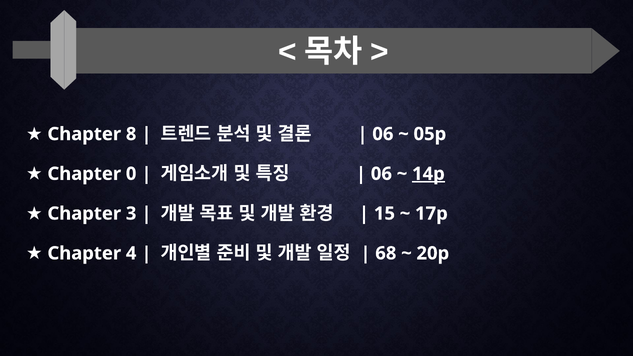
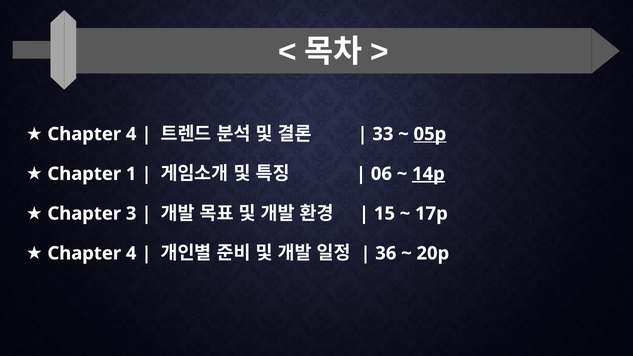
8: 8 -> 4 (131, 134)
06: 06 -> 33 (383, 134)
05p underline: none -> present (430, 134)
0: 0 -> 1 (131, 174)
68: 68 -> 36 (386, 253)
